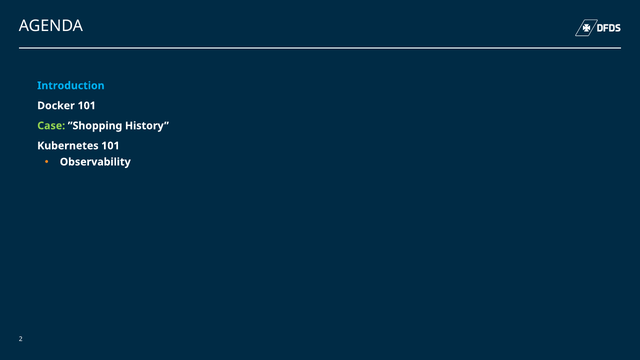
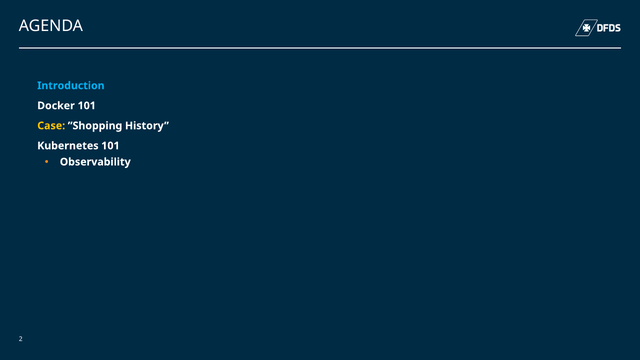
Case colour: light green -> yellow (51, 126)
